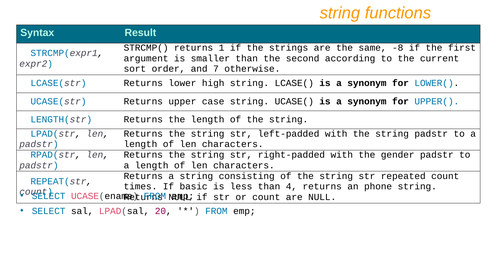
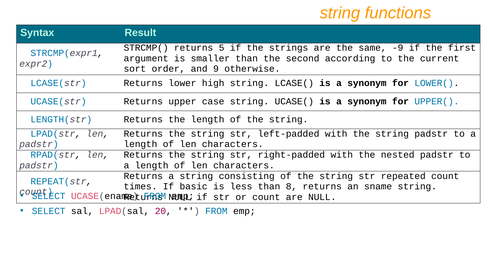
1: 1 -> 5 (222, 48)
-8: -8 -> -9 (398, 48)
7: 7 -> 9 (216, 69)
gender: gender -> nested (398, 155)
4: 4 -> 8 (291, 186)
phone: phone -> sname (378, 186)
